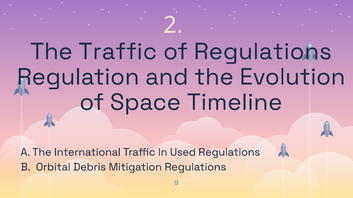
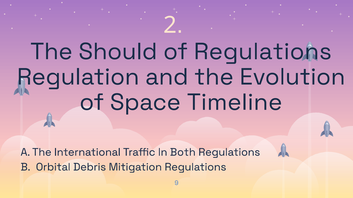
The Traffic: Traffic -> Should (118, 52)
Used: Used -> Both (183, 153)
